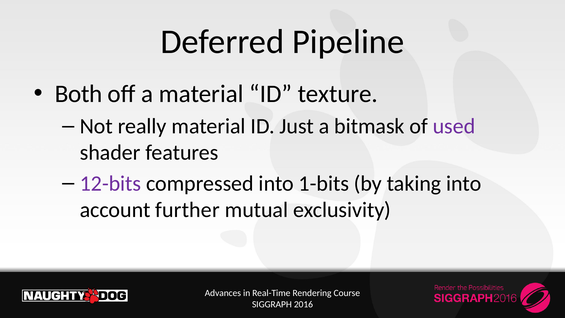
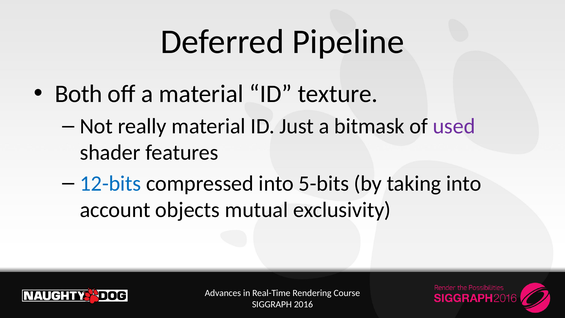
12-bits colour: purple -> blue (111, 183)
1-bits: 1-bits -> 5-bits (324, 183)
further: further -> objects (188, 210)
